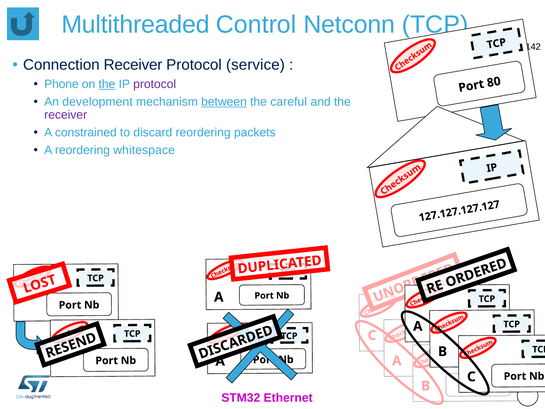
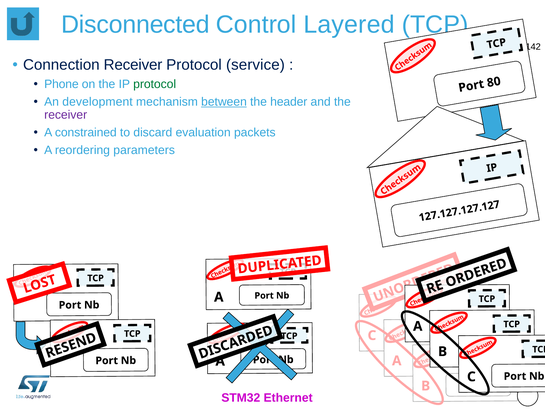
Multithreaded: Multithreaded -> Disconnected (135, 25)
Netconn: Netconn -> Layered (349, 25)
the underline: present -> none (107, 84)
protocol colour: purple -> green (155, 84)
careful: careful -> header (289, 102)
discard reordering: reordering -> evaluation (203, 132)
whitespace: whitespace -> parameters (144, 150)
